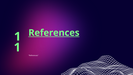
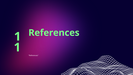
References underline: present -> none (54, 33)
